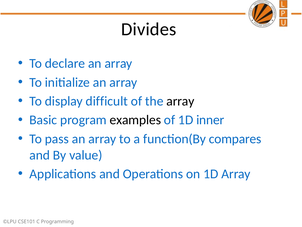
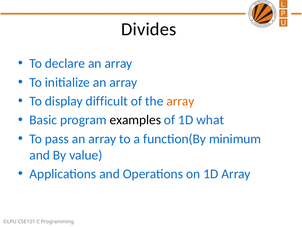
array colour: black -> orange (180, 101)
inner: inner -> what (210, 120)
compares: compares -> minimum (235, 139)
